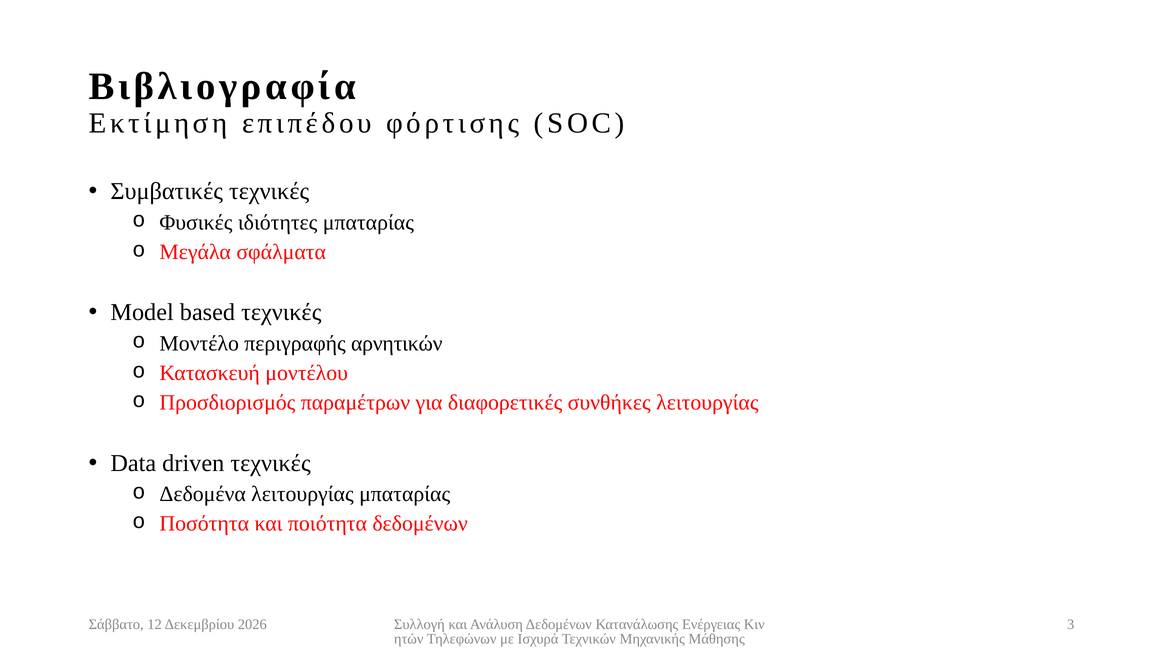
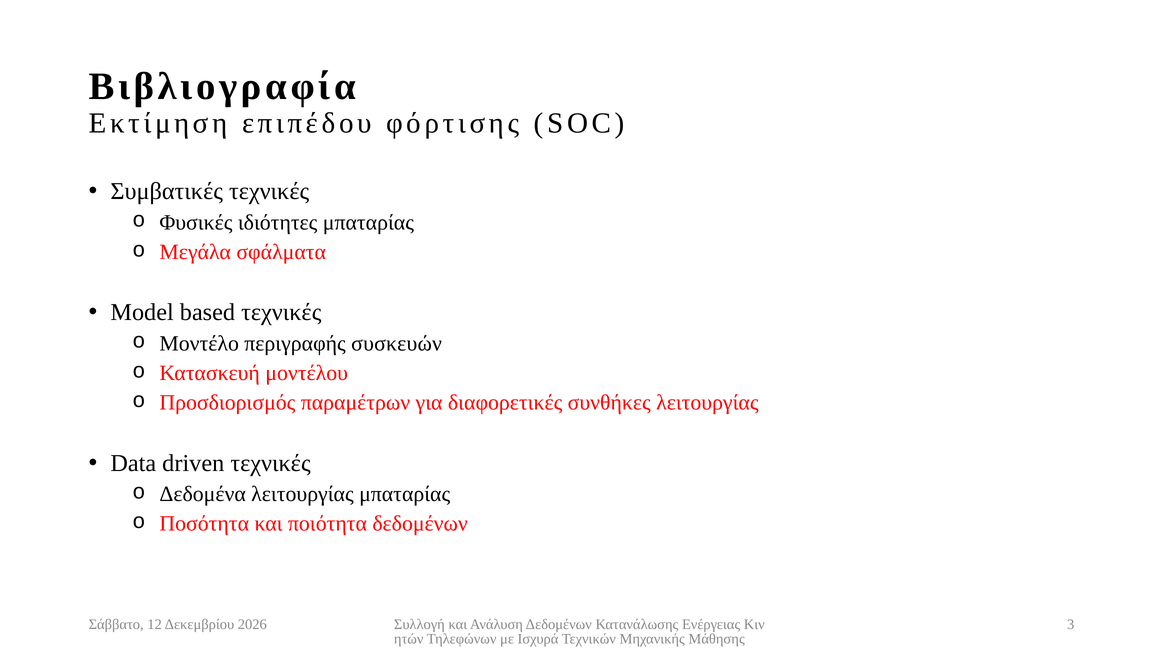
αρνητικών: αρνητικών -> συσκευών (397, 343)
